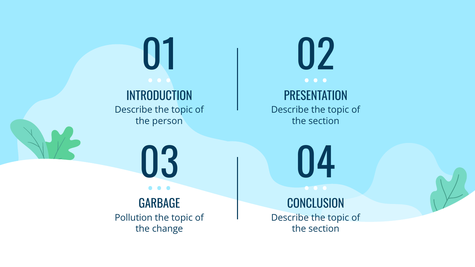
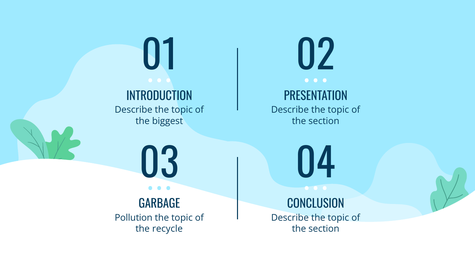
person: person -> biggest (168, 121)
change: change -> recycle (167, 229)
